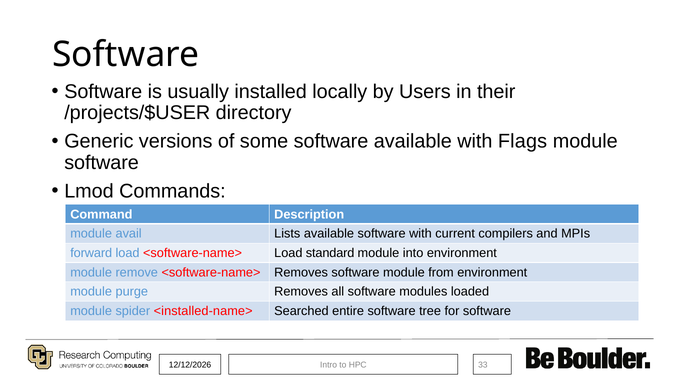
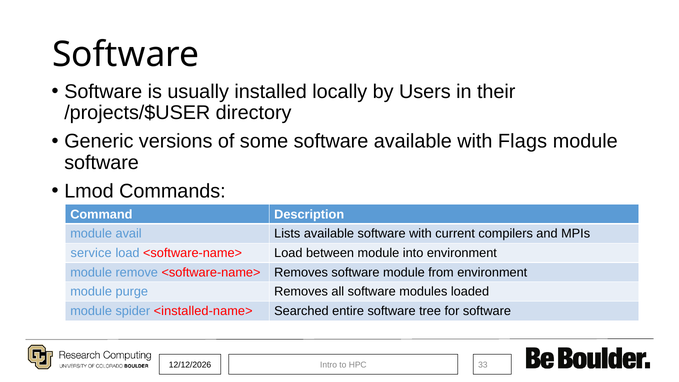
forward: forward -> service (91, 253)
standard: standard -> between (330, 253)
